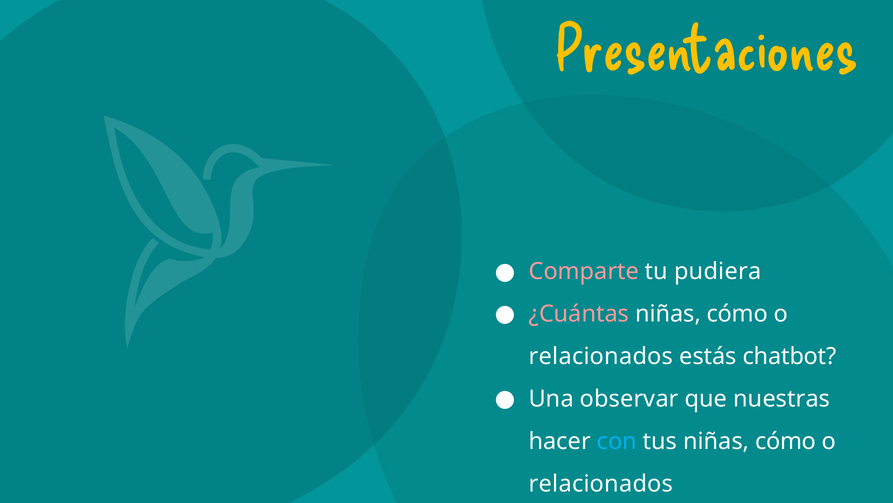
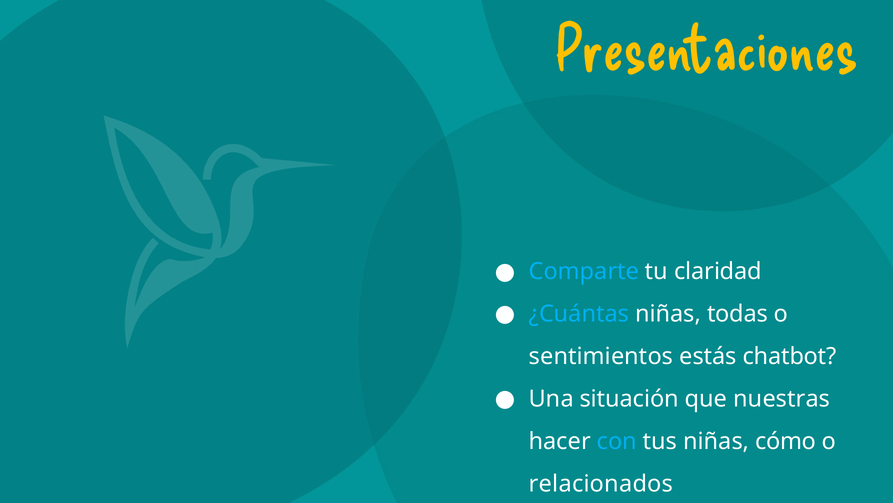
Comparte colour: pink -> light blue (584, 271)
pudiera: pudiera -> claridad (718, 271)
¿Cuántas colour: pink -> light blue (579, 314)
cómo: cómo -> todas (737, 314)
relacionados: relacionados -> sentimientos (601, 356)
observar: observar -> situación (629, 398)
